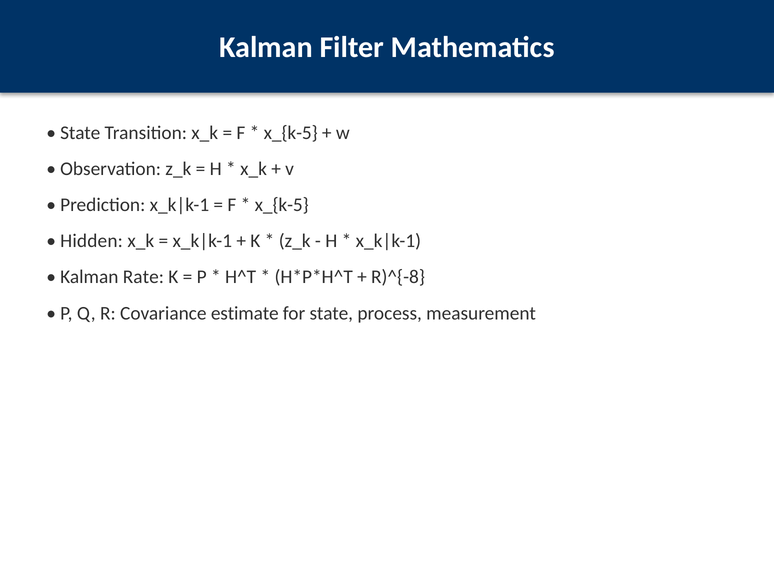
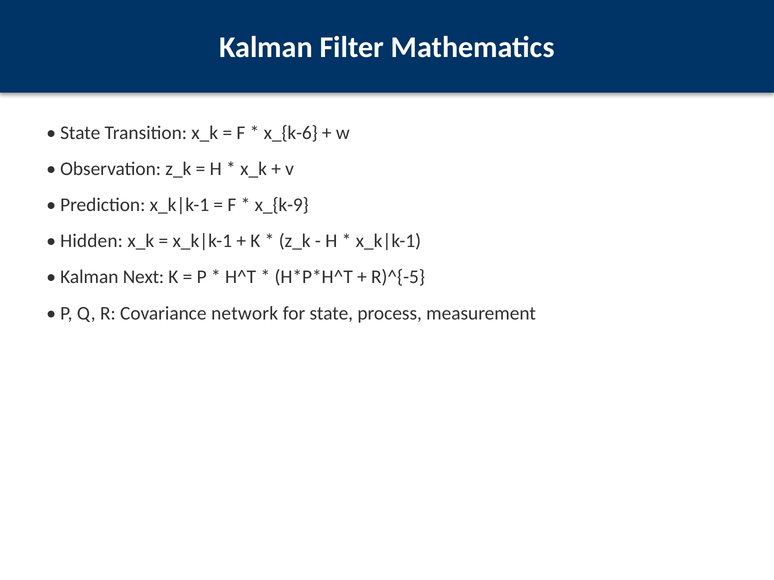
x_{k-5: x_{k-5 -> x_{k-6 (291, 133)
x_{k-5: x_{k-5 -> x_{k-9 (282, 205)
Rate: Rate -> Next (143, 277)
R)^{-8: R)^{-8 -> R)^{-5 (398, 277)
estimate: estimate -> network (245, 313)
